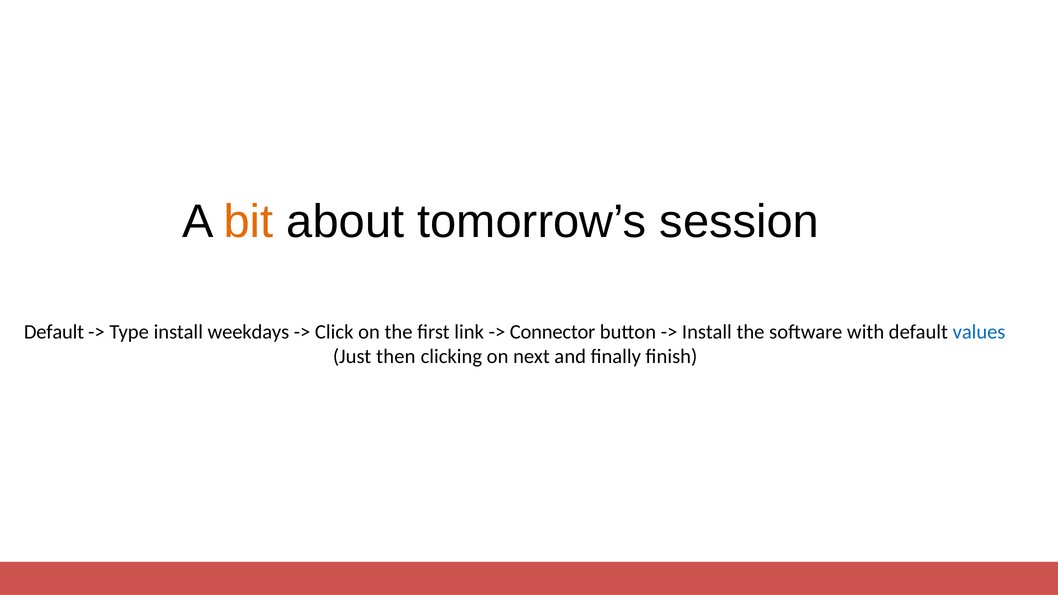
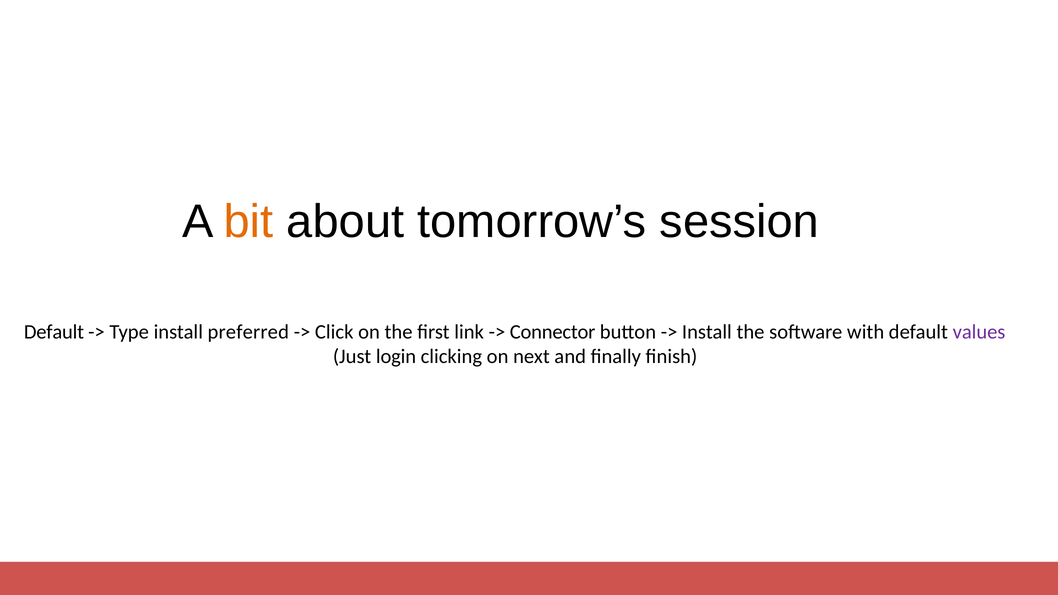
weekdays: weekdays -> preferred (248, 332)
values colour: blue -> purple (979, 332)
then: then -> login (396, 357)
